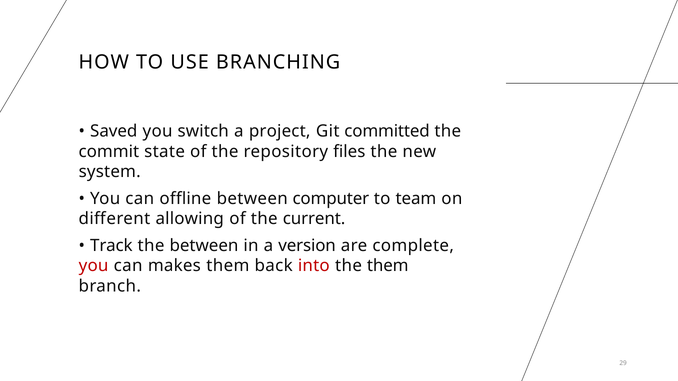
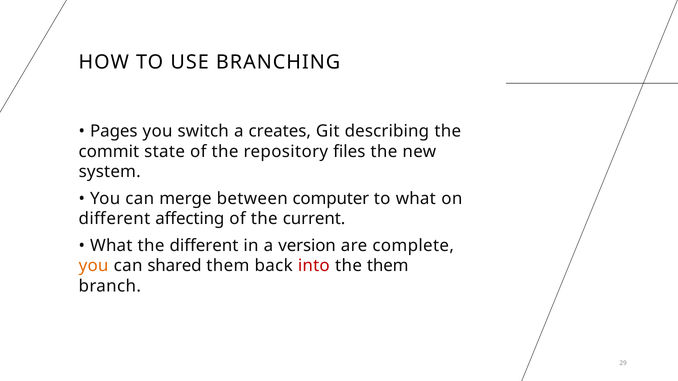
Saved: Saved -> Pages (114, 131)
project: project -> creates (280, 131)
committed: committed -> describing (387, 131)
offline: offline -> merge (185, 199)
to team: team -> what (416, 199)
allowing: allowing -> affecting (190, 219)
Track: Track -> What (111, 246)
the between: between -> different (204, 246)
you colour: red -> orange (94, 266)
makes: makes -> shared (175, 266)
